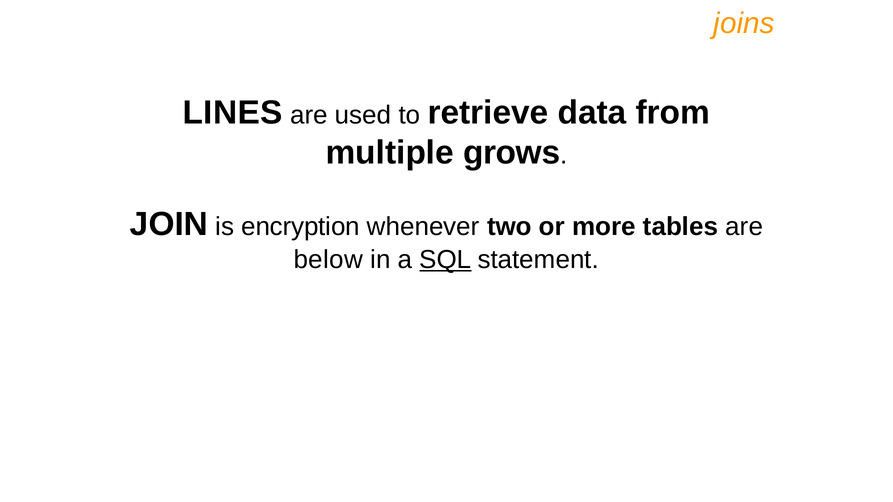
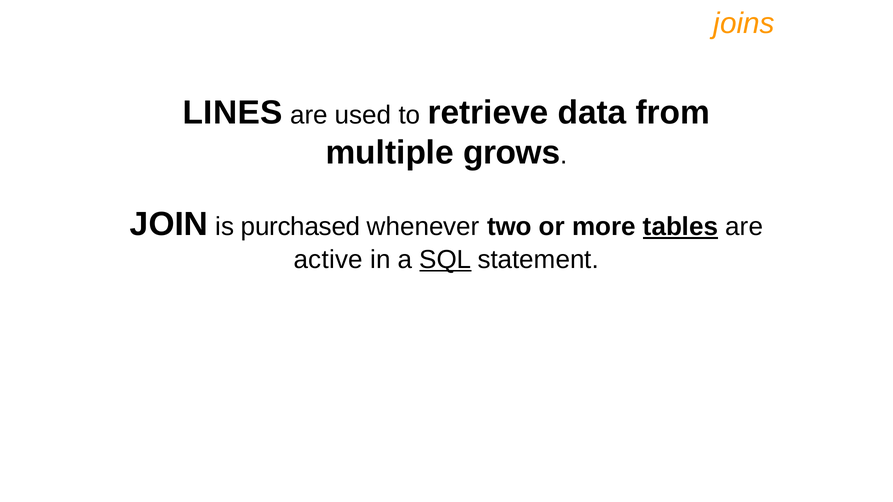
encryption: encryption -> purchased (301, 227)
tables underline: none -> present (680, 227)
below: below -> active (328, 260)
